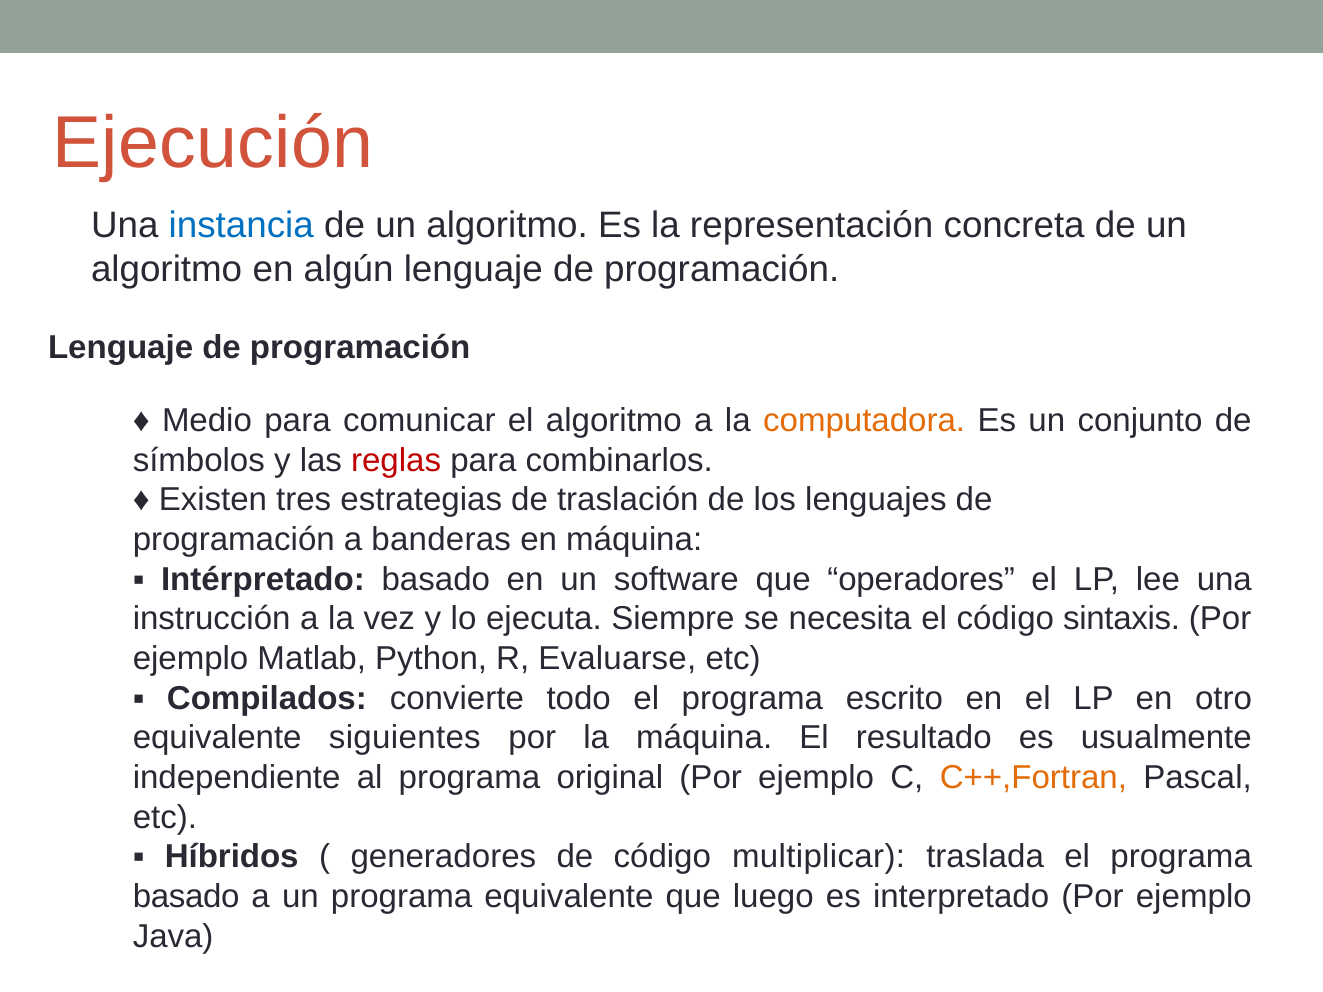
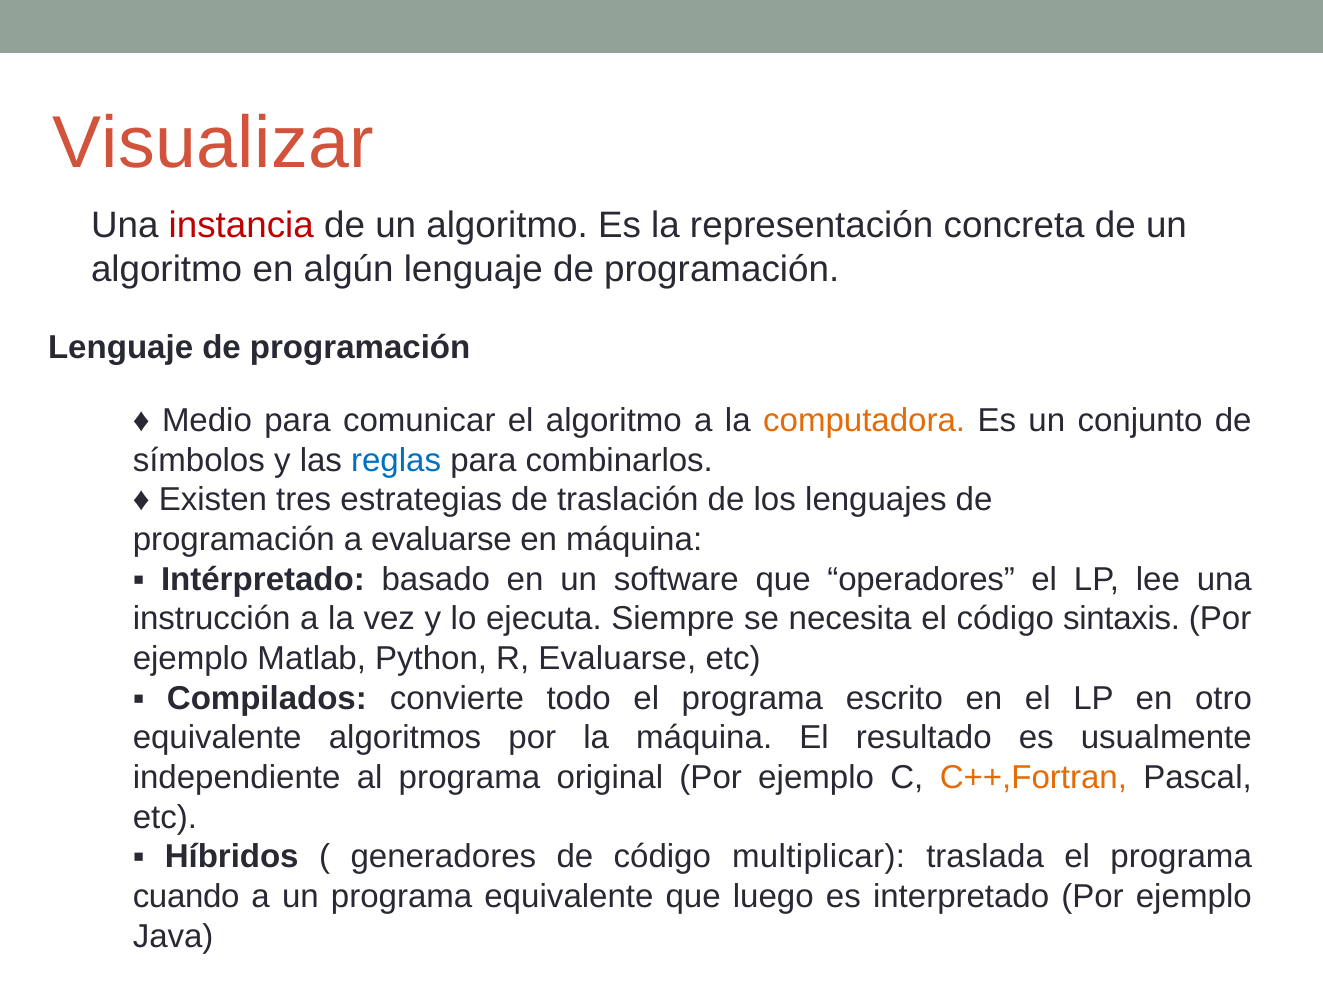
Ejecución: Ejecución -> Visualizar (213, 143)
instancia colour: blue -> red (241, 225)
reglas colour: red -> blue (396, 460)
a banderas: banderas -> evaluarse (441, 540)
siguientes: siguientes -> algoritmos (405, 738)
basado: basado -> cuando (186, 897)
